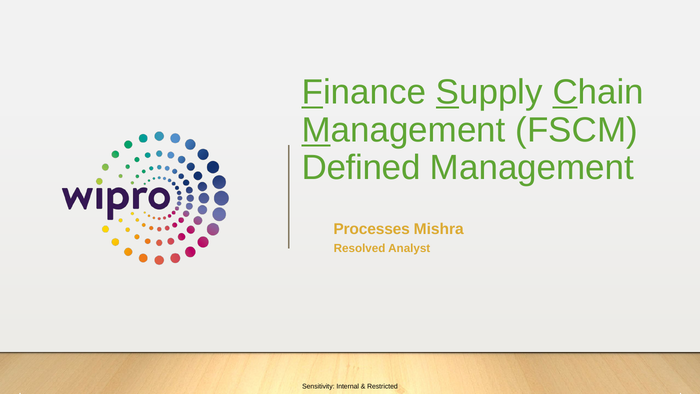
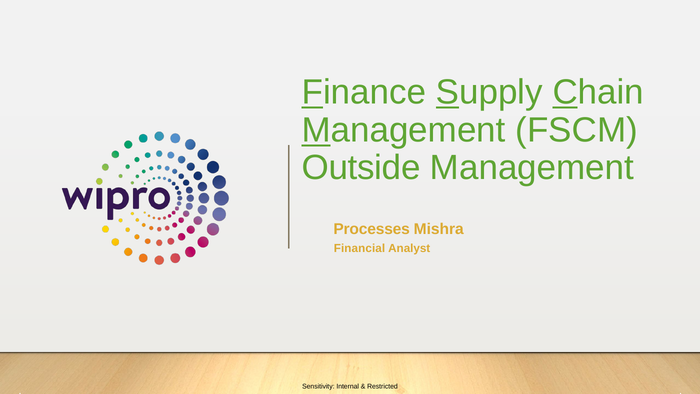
Defined: Defined -> Outside (361, 168)
Resolved: Resolved -> Financial (359, 248)
